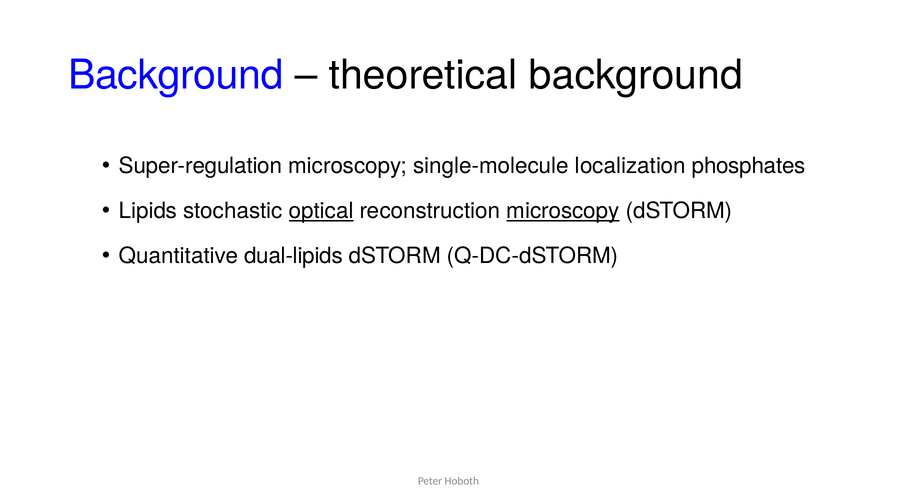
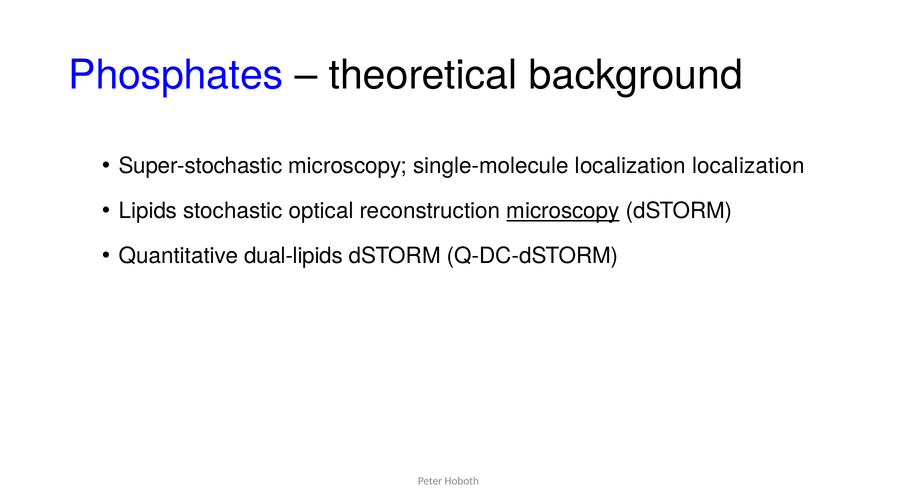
Background: Background -> Phosphates (176, 75)
Super-regulation: Super-regulation -> Super-stochastic (201, 166)
localization phosphates: phosphates -> localization (749, 166)
optical underline: present -> none (321, 211)
